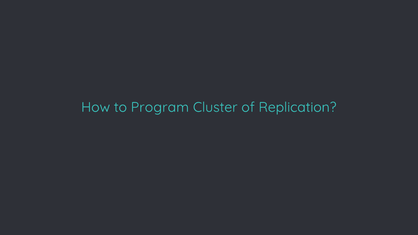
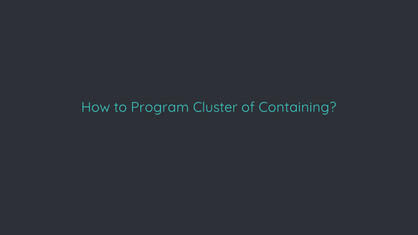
Replication: Replication -> Containing (297, 107)
